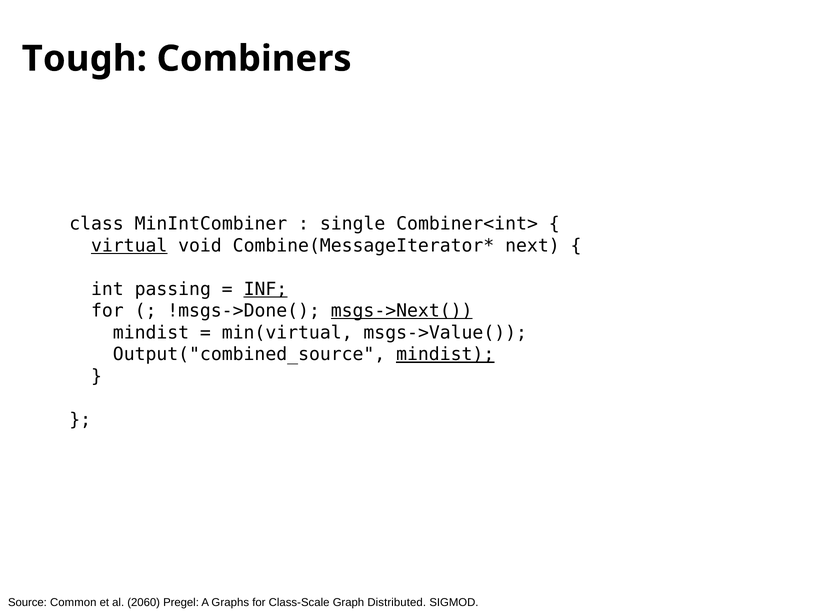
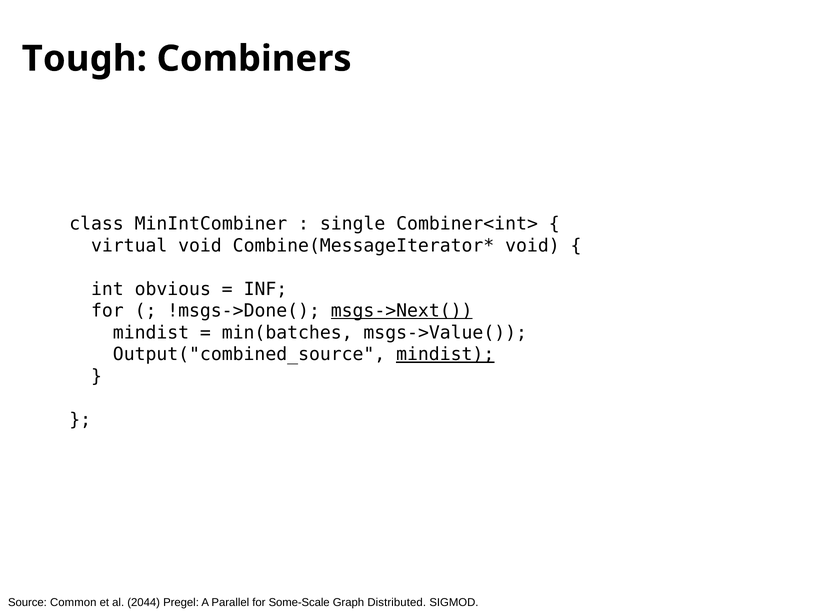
virtual underline: present -> none (129, 245)
next: next -> void (532, 245)
passing: passing -> obvious (173, 289)
INF underline: present -> none (265, 289)
min(virtual: min(virtual -> min(batches (287, 333)
2060: 2060 -> 2044 (144, 602)
Graphs: Graphs -> Parallel (230, 602)
Class-Scale: Class-Scale -> Some-Scale (299, 602)
